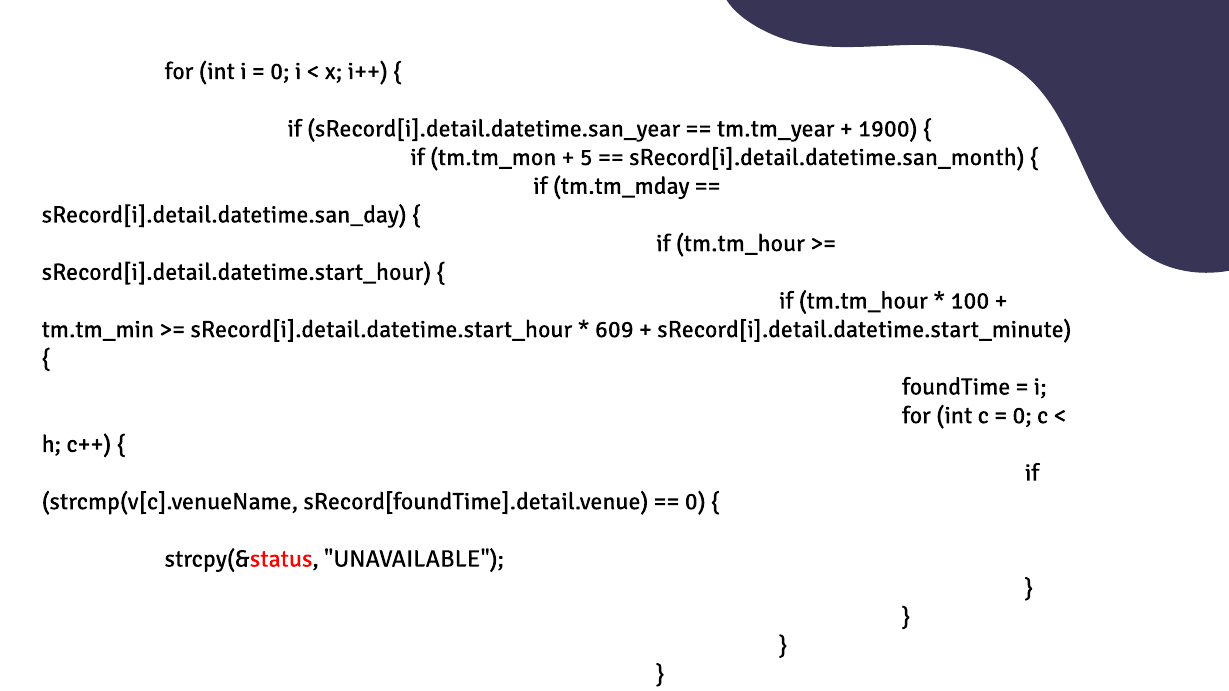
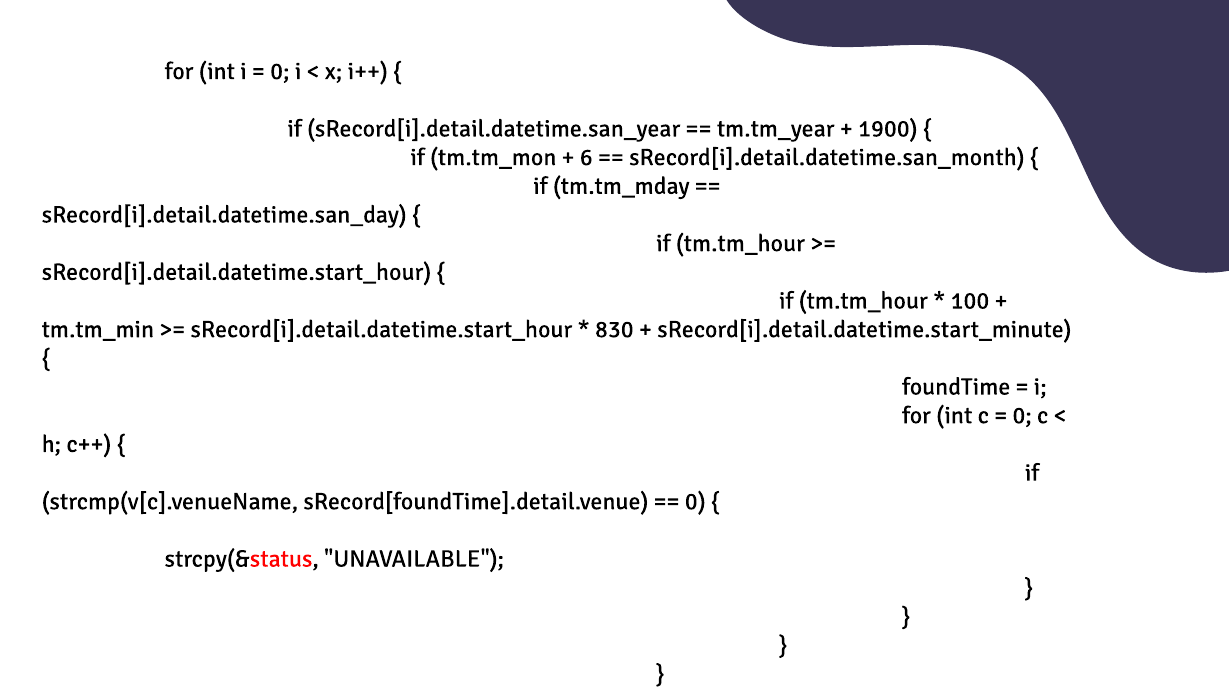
5: 5 -> 6 (586, 157)
609: 609 -> 830 (614, 330)
